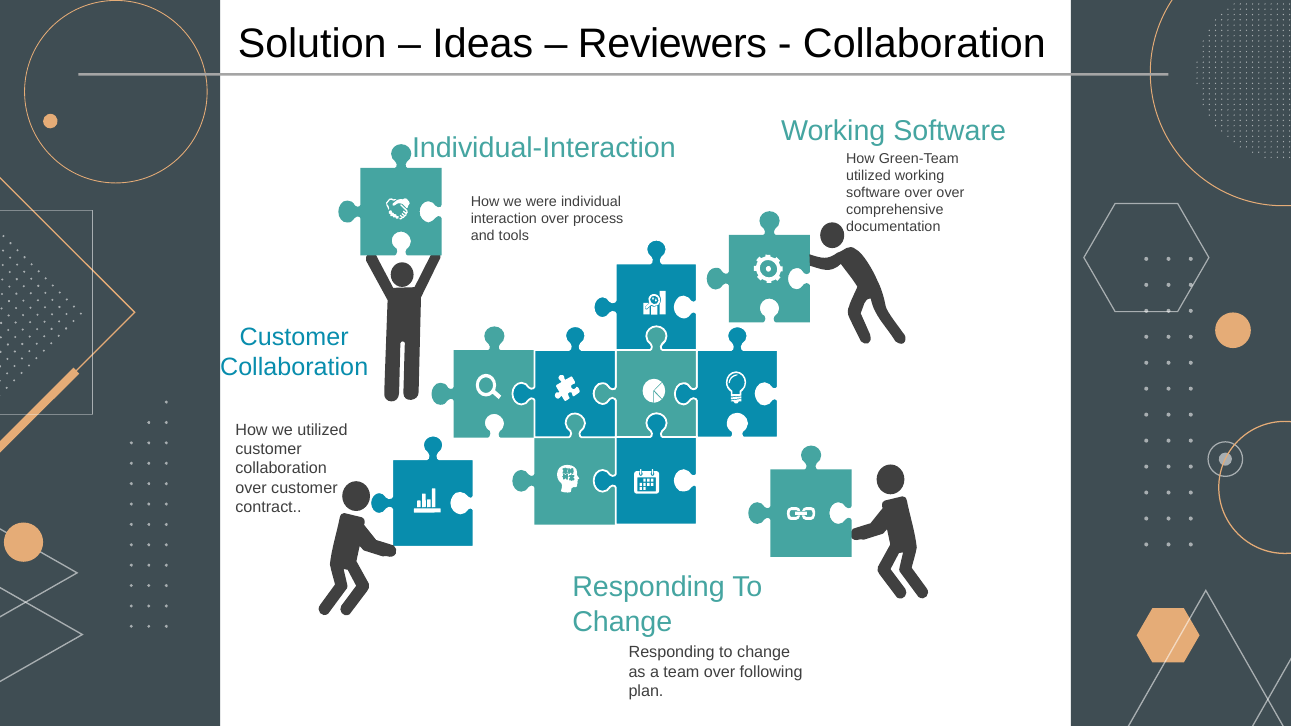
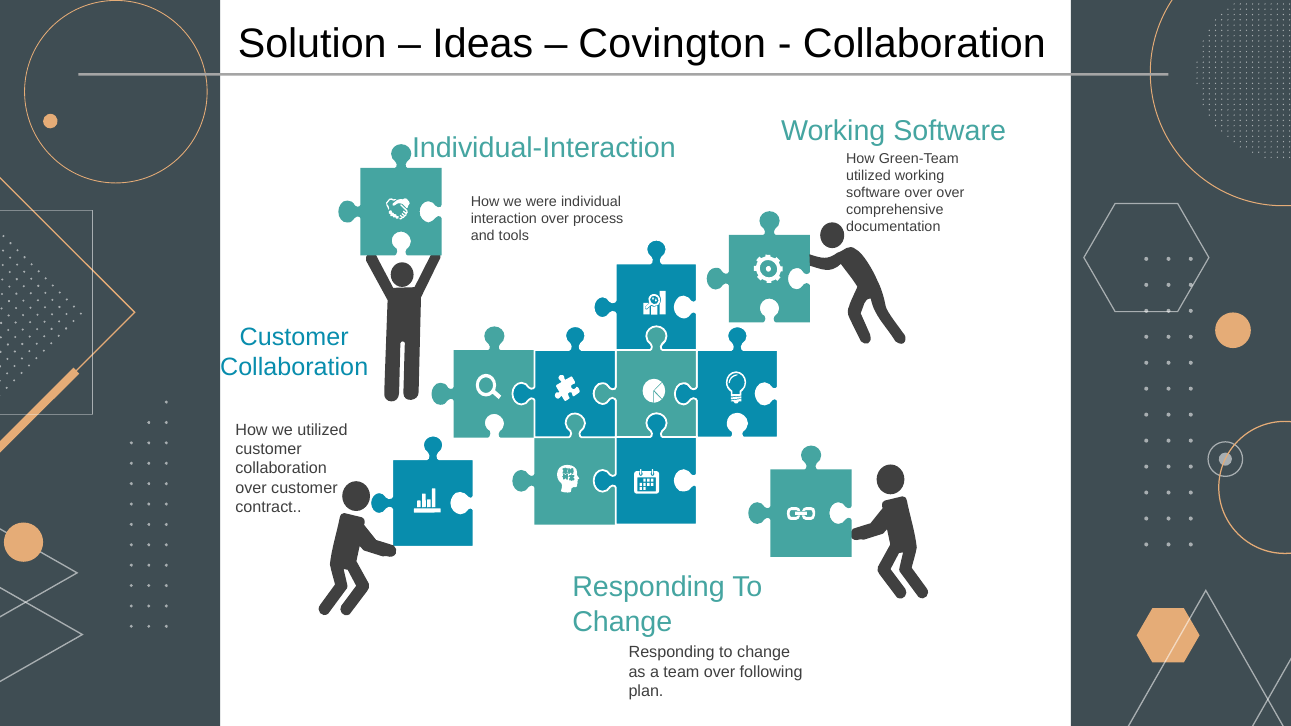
Reviewers: Reviewers -> Covington (672, 44)
